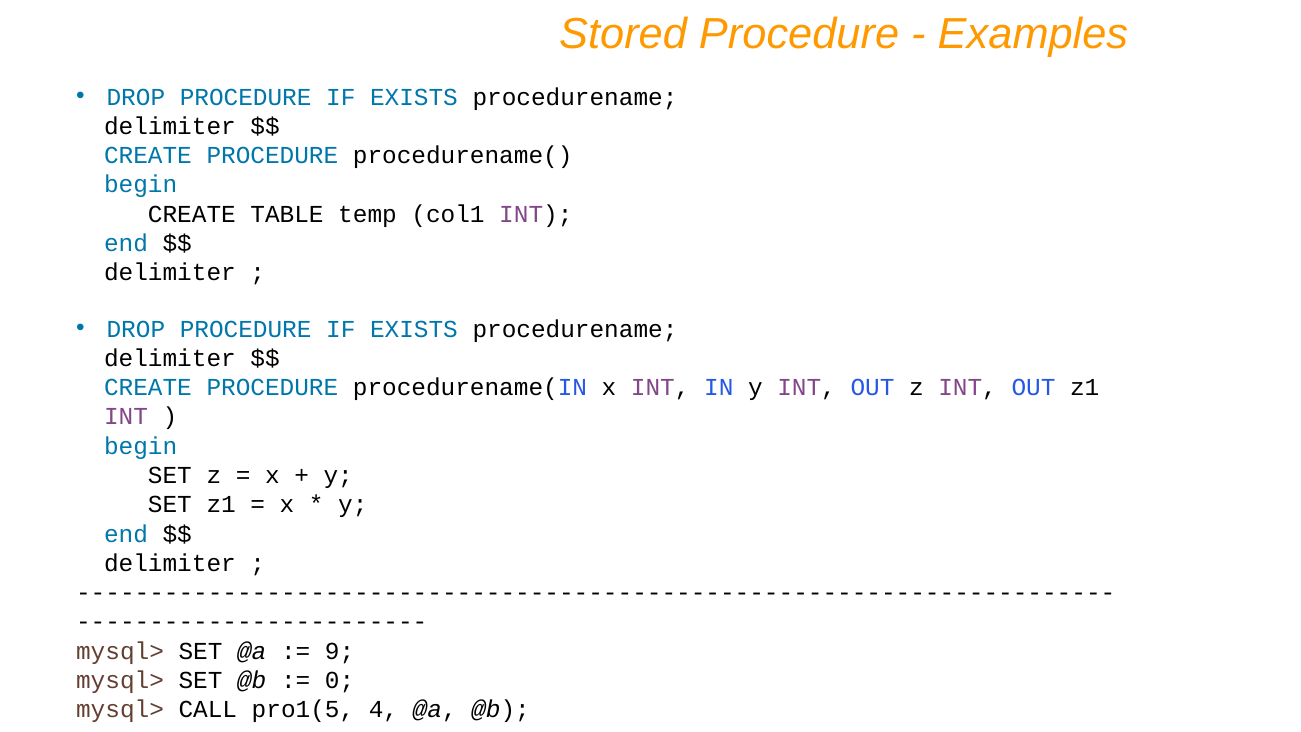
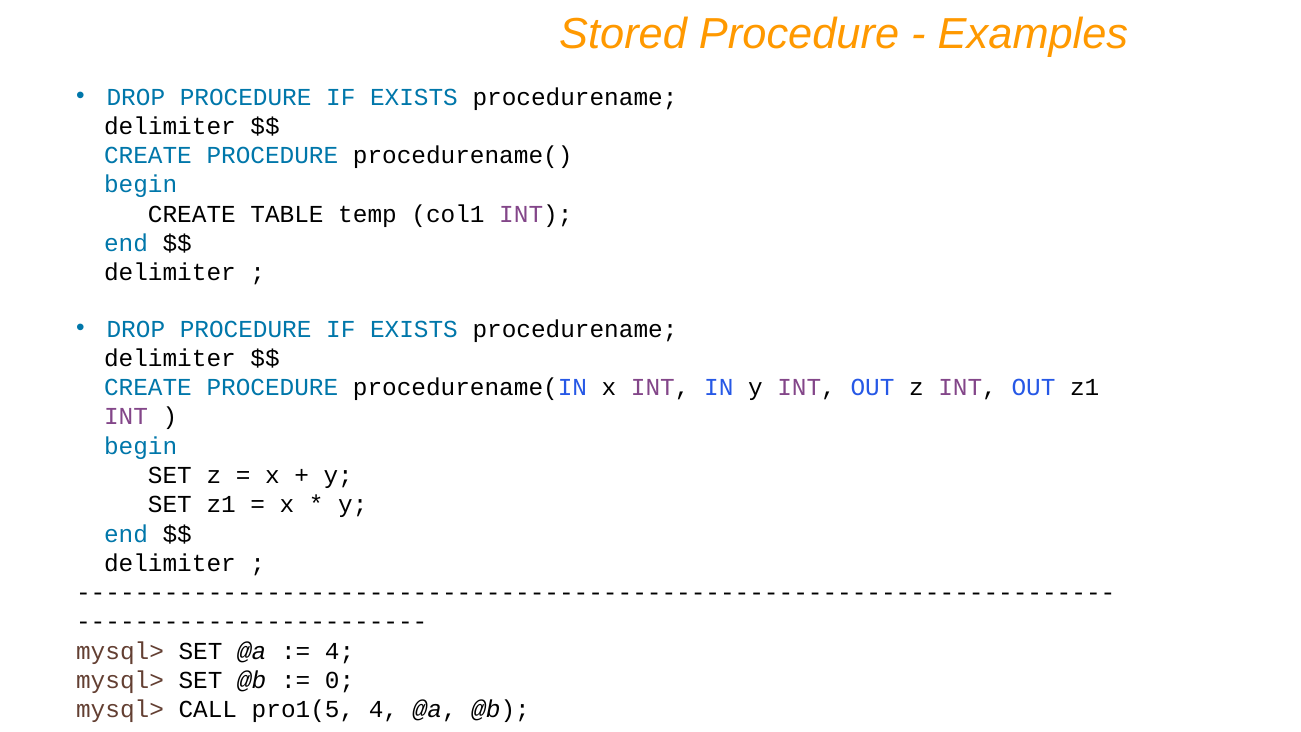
9: 9 -> 4 (340, 651)
